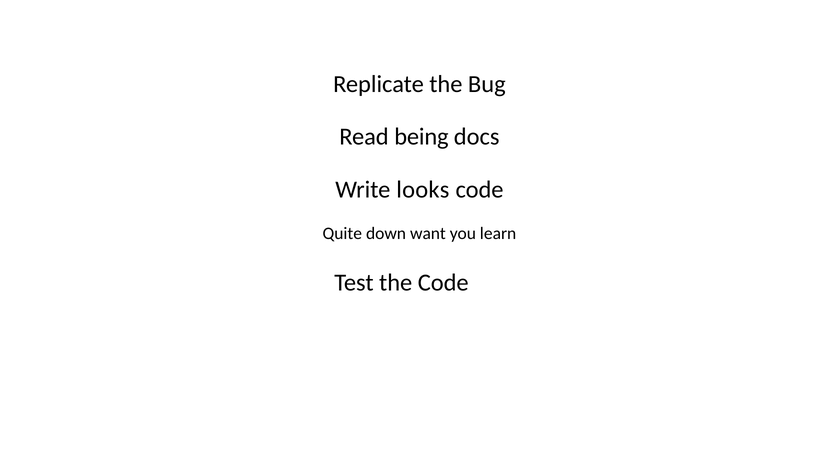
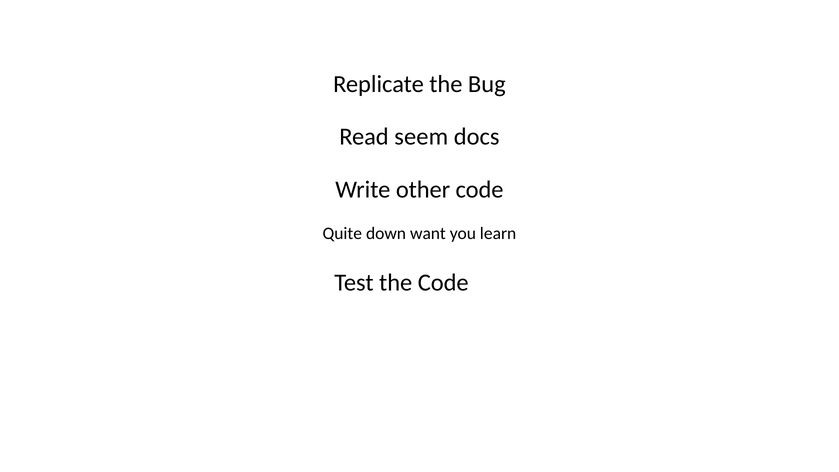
being: being -> seem (421, 137)
looks: looks -> other (423, 190)
